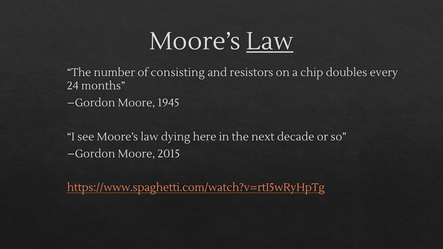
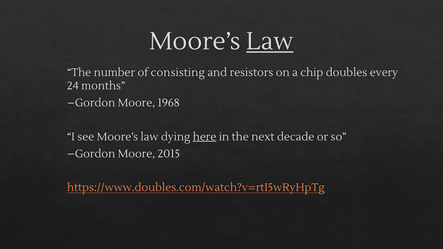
1945: 1945 -> 1968 (169, 103)
here underline: none -> present (205, 137)
https://www.spaghetti.com/watch?v=rtI5wRyHpTg: https://www.spaghetti.com/watch?v=rtI5wRyHpTg -> https://www.doubles.com/watch?v=rtI5wRyHpTg (196, 188)
